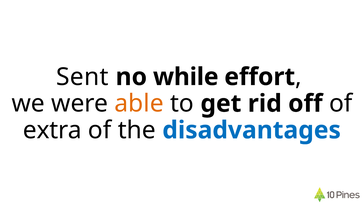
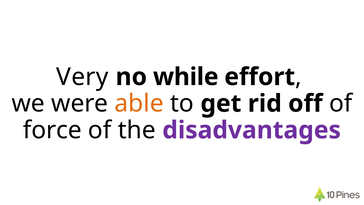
Sent: Sent -> Very (82, 77)
extra: extra -> force (52, 130)
disadvantages colour: blue -> purple (252, 130)
